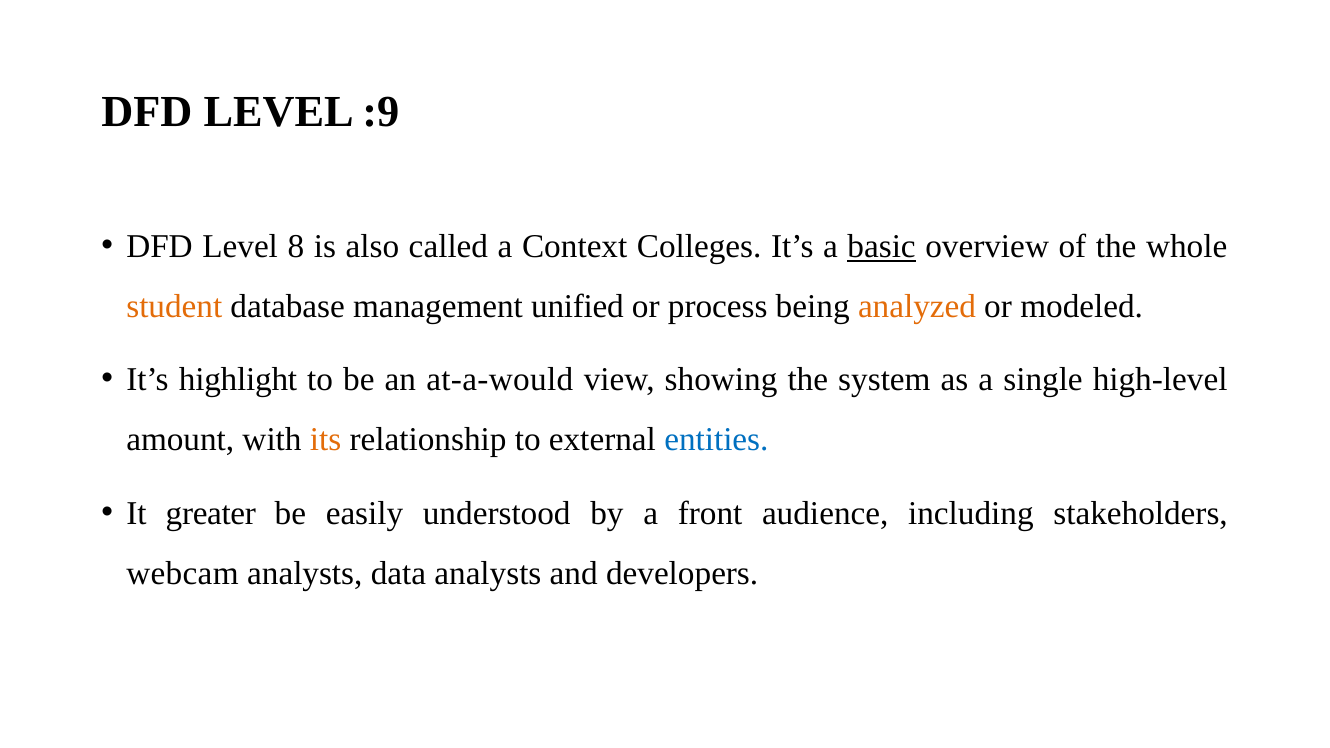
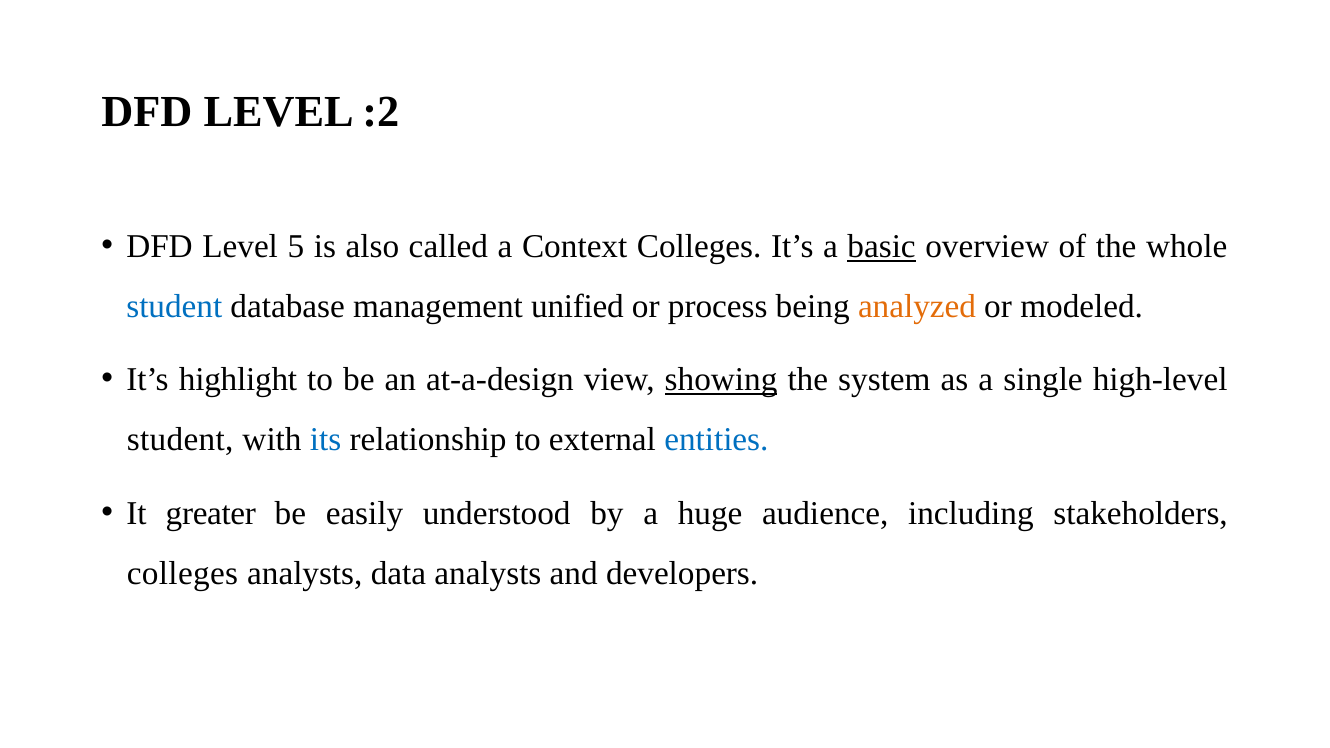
:9: :9 -> :2 (381, 112)
8: 8 -> 5 (296, 246)
student colour: orange -> blue (174, 306)
at-a-would: at-a-would -> at-a-design (500, 380)
showing underline: none -> present (721, 380)
amount: amount -> student (180, 440)
its colour: orange -> blue (326, 440)
front: front -> huge (710, 513)
webcam: webcam -> colleges (182, 573)
